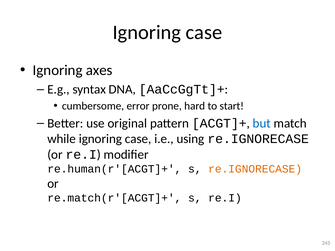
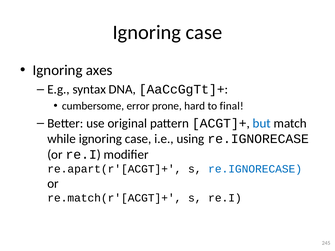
start: start -> final (232, 106)
re.human(r'[ACGT]+: re.human(r'[ACGT]+ -> re.apart(r'[ACGT]+ (114, 169)
re.IGNORECASE colour: orange -> blue (255, 169)
